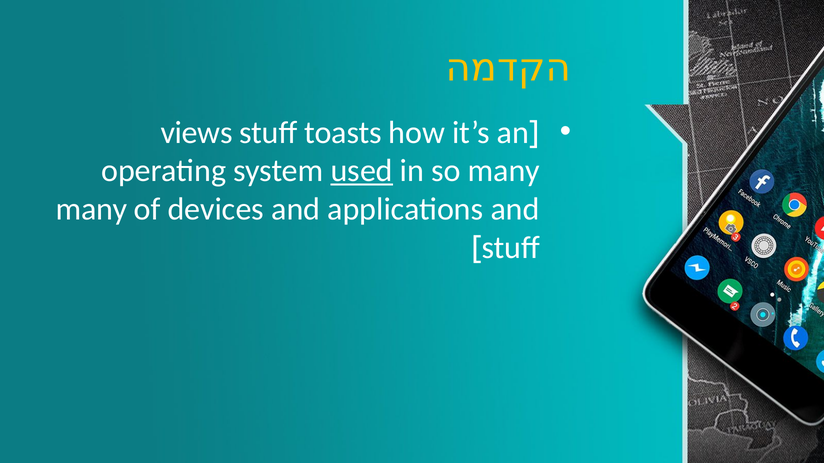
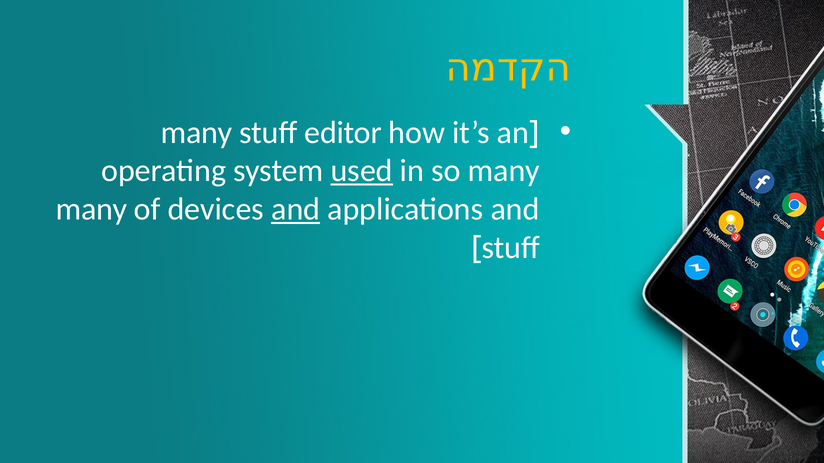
views: views -> many (197, 133)
toasts: toasts -> editor (343, 133)
and underline: none -> present (296, 210)
